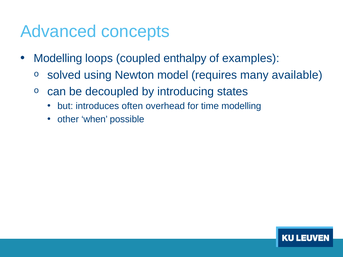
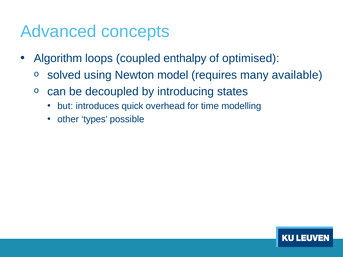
Modelling: Modelling -> Algorithm (58, 58)
examples: examples -> optimised (251, 58)
often: often -> quick (132, 106)
when: when -> types (95, 119)
